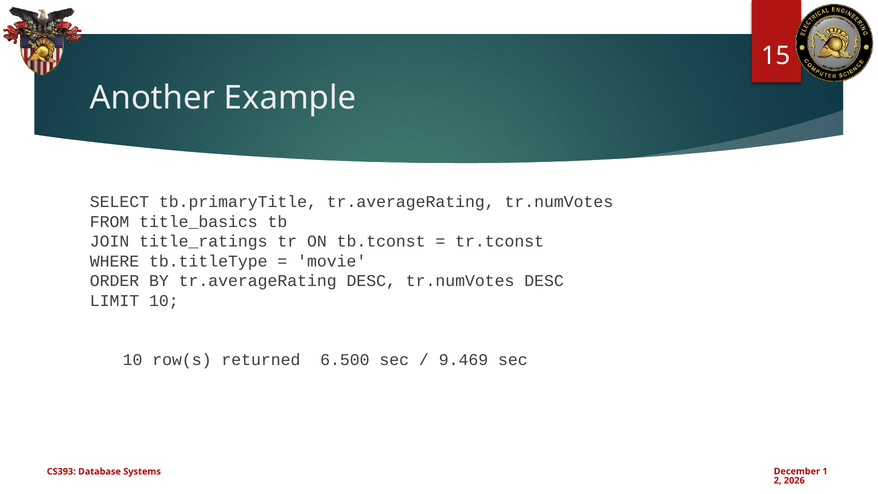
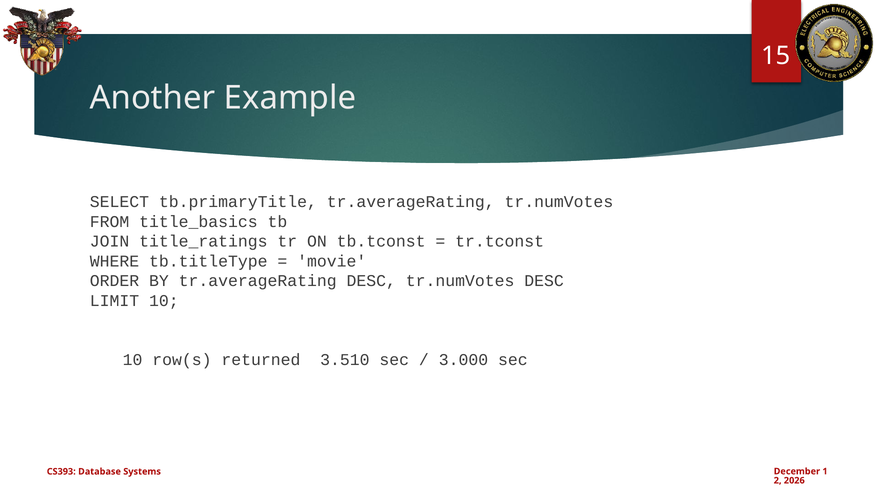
6.500: 6.500 -> 3.510 (345, 360)
9.469: 9.469 -> 3.000 (463, 360)
